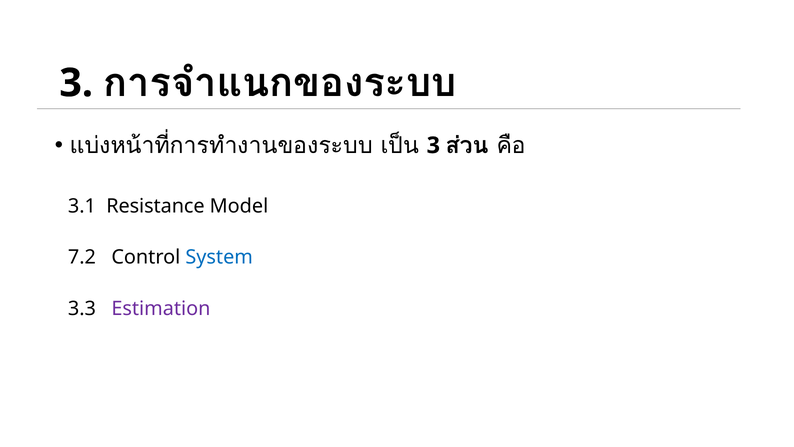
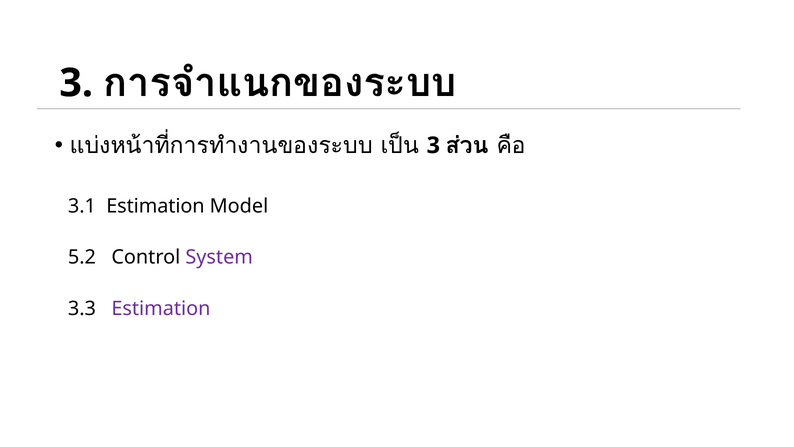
3.1 Resistance: Resistance -> Estimation (155, 206)
7.2: 7.2 -> 5.2 (82, 257)
System colour: blue -> purple (219, 257)
